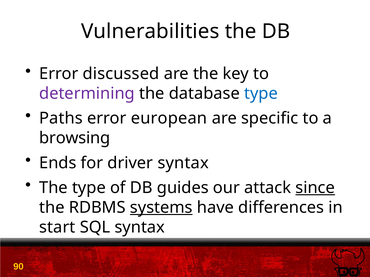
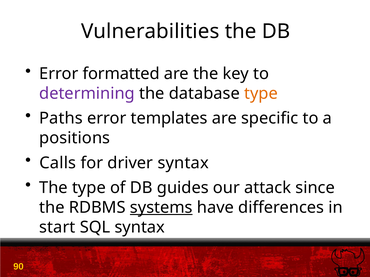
discussed: discussed -> formatted (121, 74)
type colour: blue -> orange (261, 94)
european: european -> templates (169, 119)
browsing: browsing -> positions (75, 138)
Ends: Ends -> Calls (58, 163)
since underline: present -> none (315, 188)
